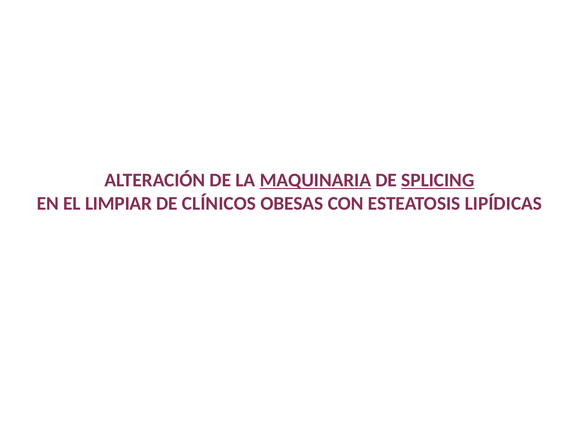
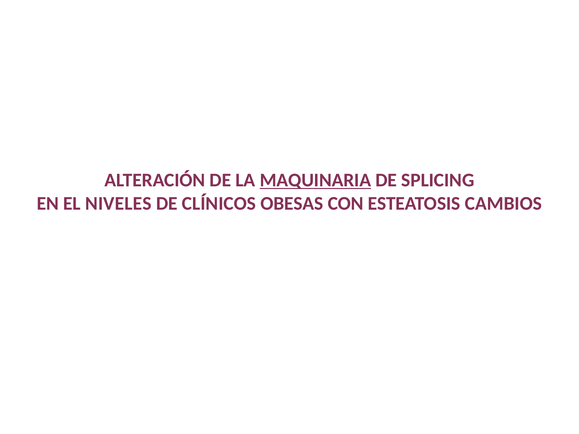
SPLICING underline: present -> none (438, 180)
LIMPIAR: LIMPIAR -> NIVELES (118, 203)
LIPÍDICAS: LIPÍDICAS -> CAMBIOS (503, 203)
